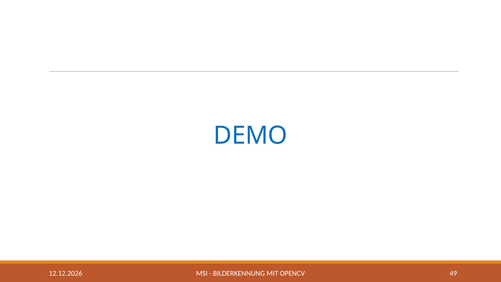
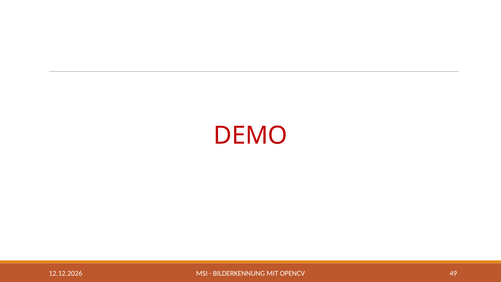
DEMO colour: blue -> red (251, 136)
